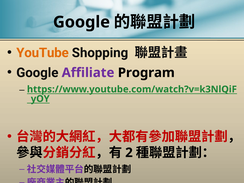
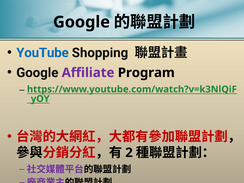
YouTube colour: orange -> blue (42, 53)
